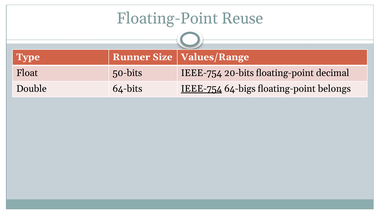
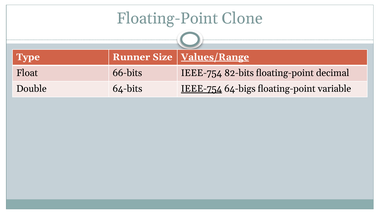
Reuse: Reuse -> Clone (242, 18)
Values/Range underline: none -> present (215, 57)
50-bits: 50-bits -> 66-bits (127, 73)
20-bits: 20-bits -> 82-bits (239, 73)
belongs: belongs -> variable (334, 89)
